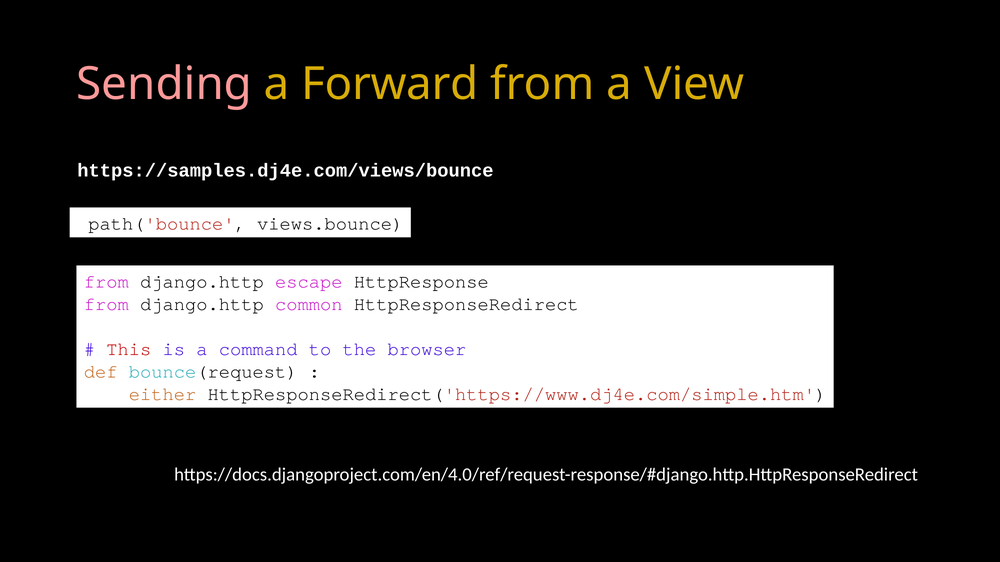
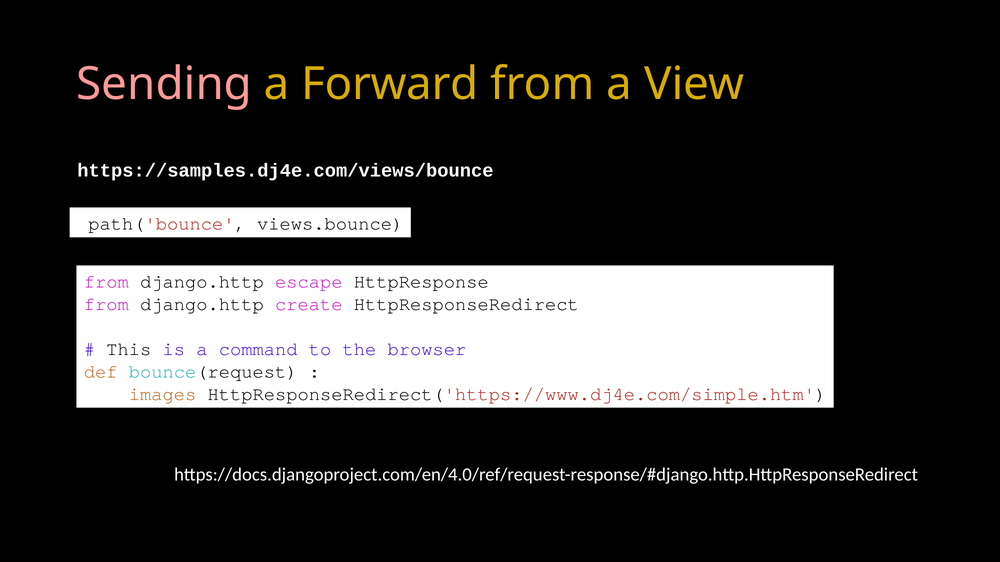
common: common -> create (309, 304)
This colour: red -> black (129, 349)
either: either -> images (163, 394)
